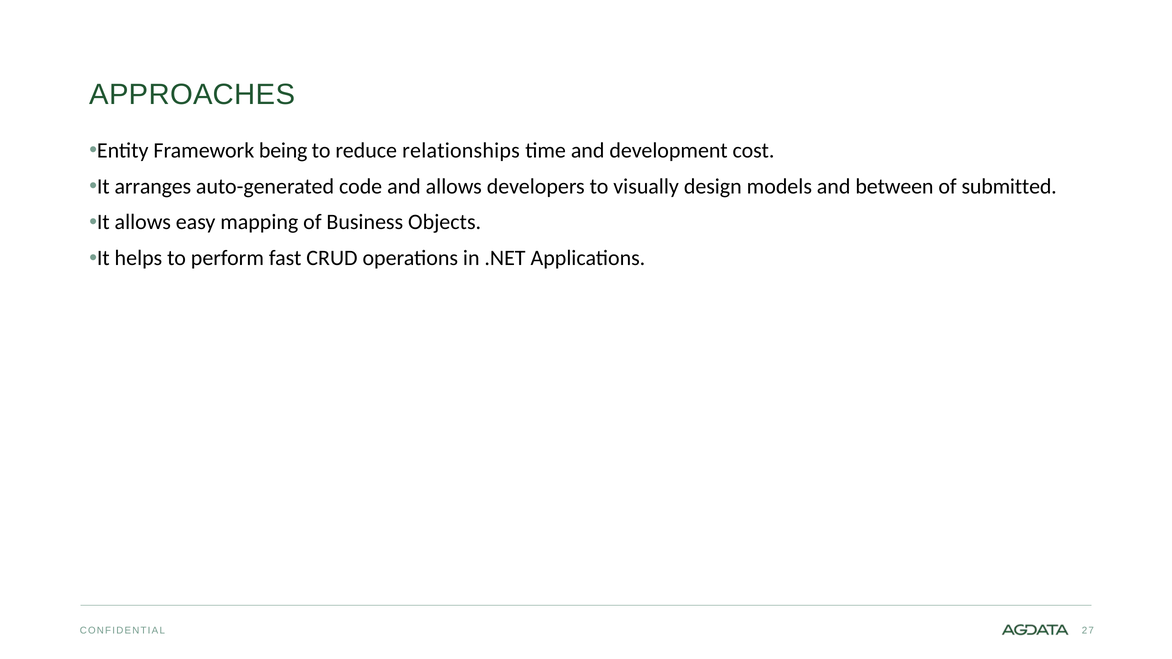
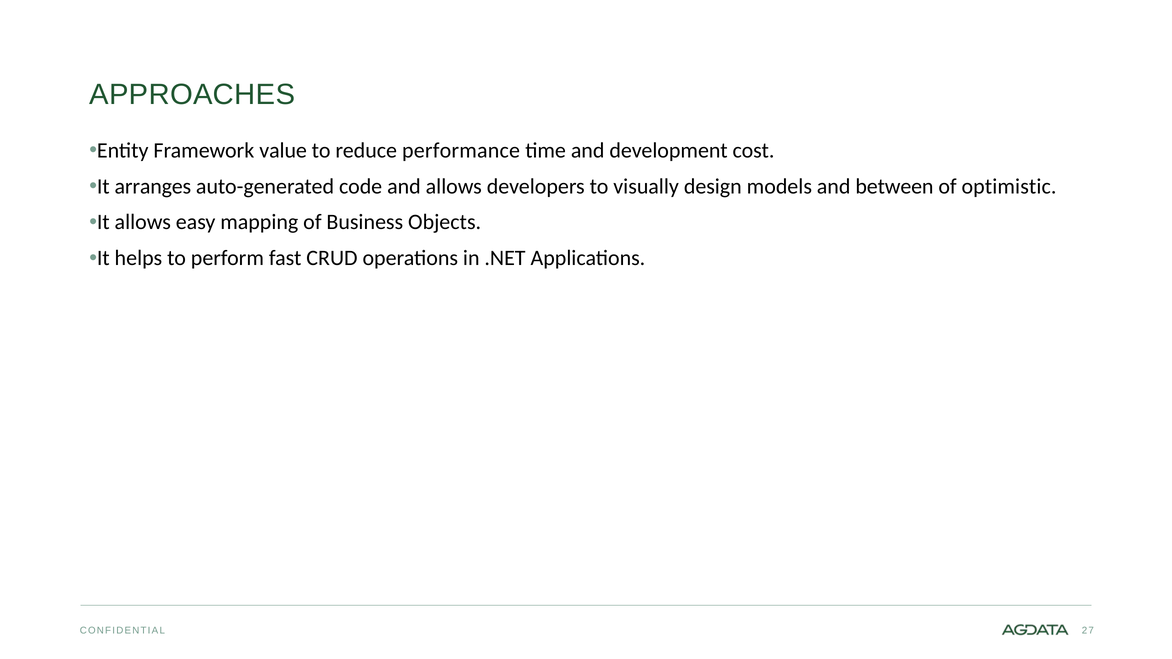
being: being -> value (283, 150)
relationships: relationships -> performance (461, 150)
submitted: submitted -> optimistic (1009, 186)
